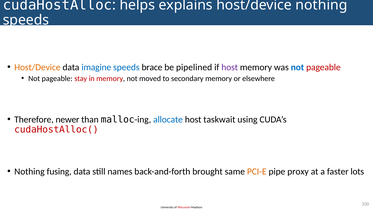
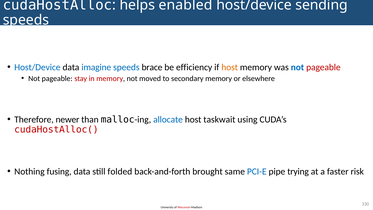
explains: explains -> enabled (186, 5)
host/device nothing: nothing -> sending (322, 5)
Host/Device colour: orange -> blue (37, 67)
pipelined: pipelined -> efficiency (194, 67)
host colour: purple -> orange (230, 67)
names: names -> folded (120, 171)
PCI-E colour: orange -> blue (257, 171)
proxy: proxy -> trying (298, 171)
lots: lots -> risk (357, 171)
